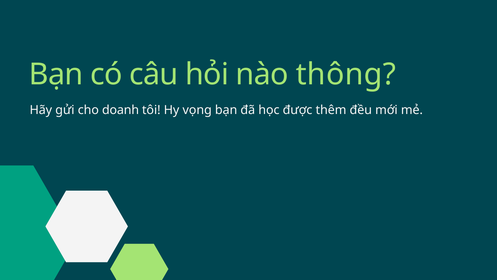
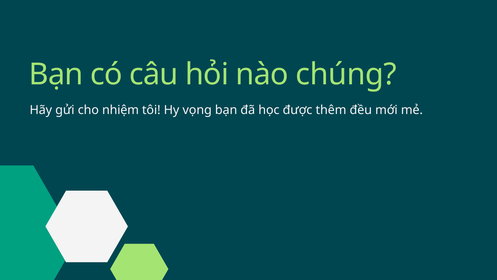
thông: thông -> chúng (346, 74)
doanh: doanh -> nhiệm (121, 110)
